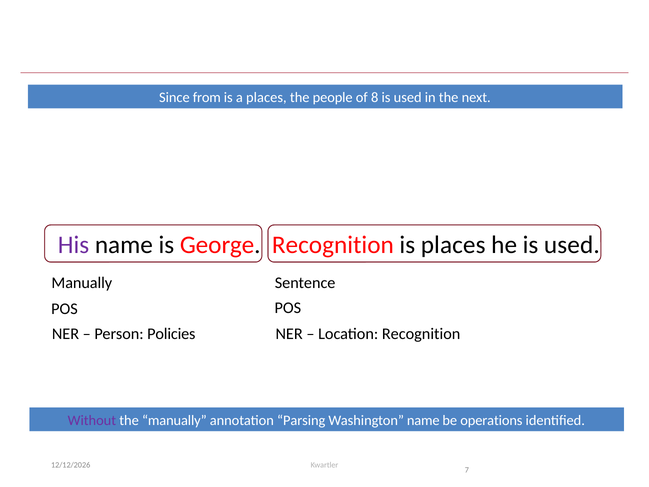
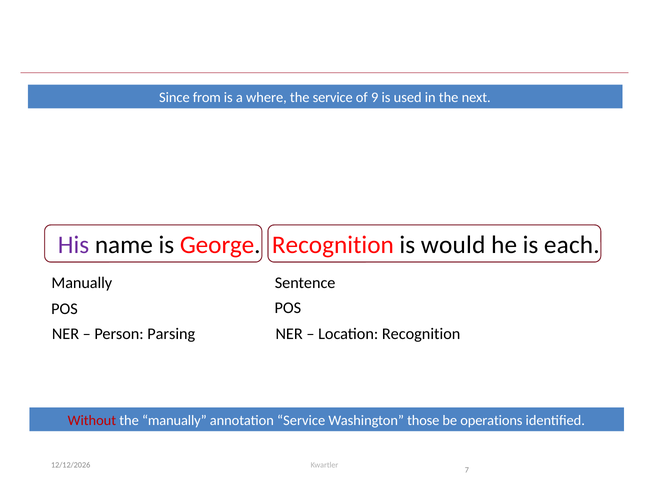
a places: places -> where (266, 97)
the people: people -> service (333, 97)
8: 8 -> 9 (375, 97)
is places: places -> would (453, 245)
he is used: used -> each (572, 245)
Policies: Policies -> Parsing (171, 334)
Without colour: purple -> red (92, 420)
annotation Parsing: Parsing -> Service (301, 420)
Washington name: name -> those (423, 420)
